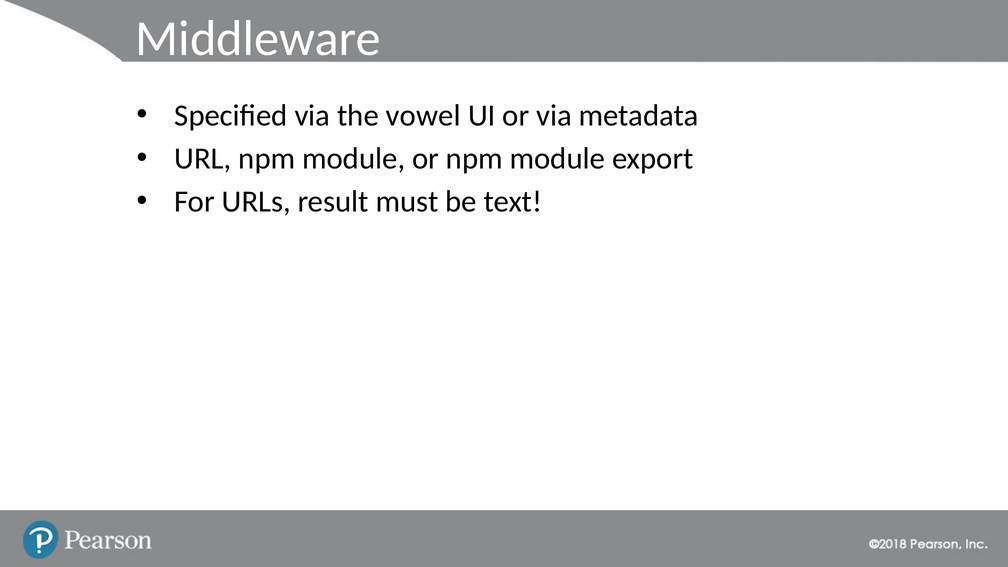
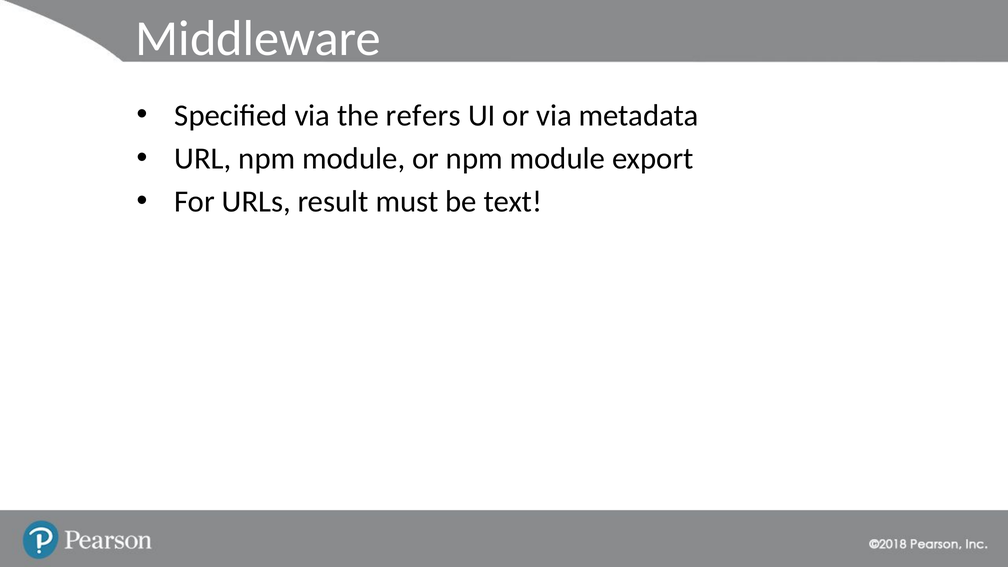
vowel: vowel -> refers (423, 115)
